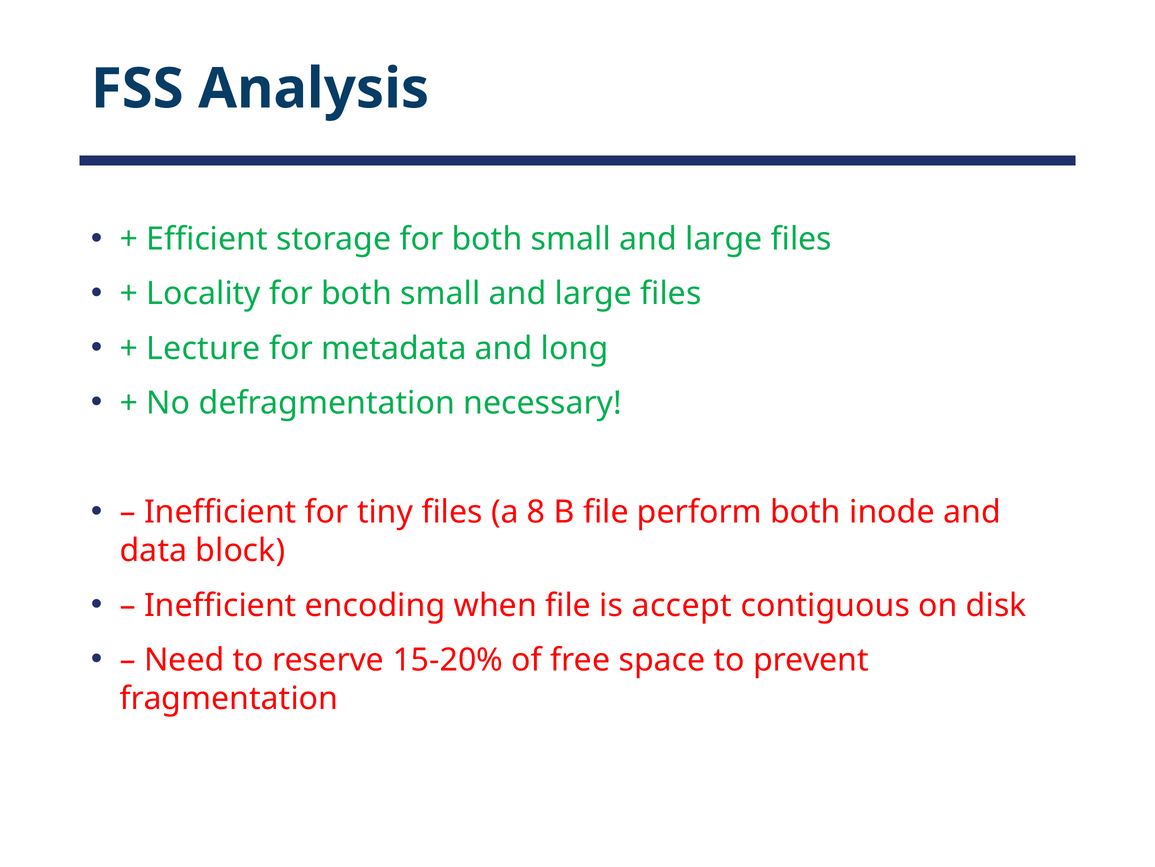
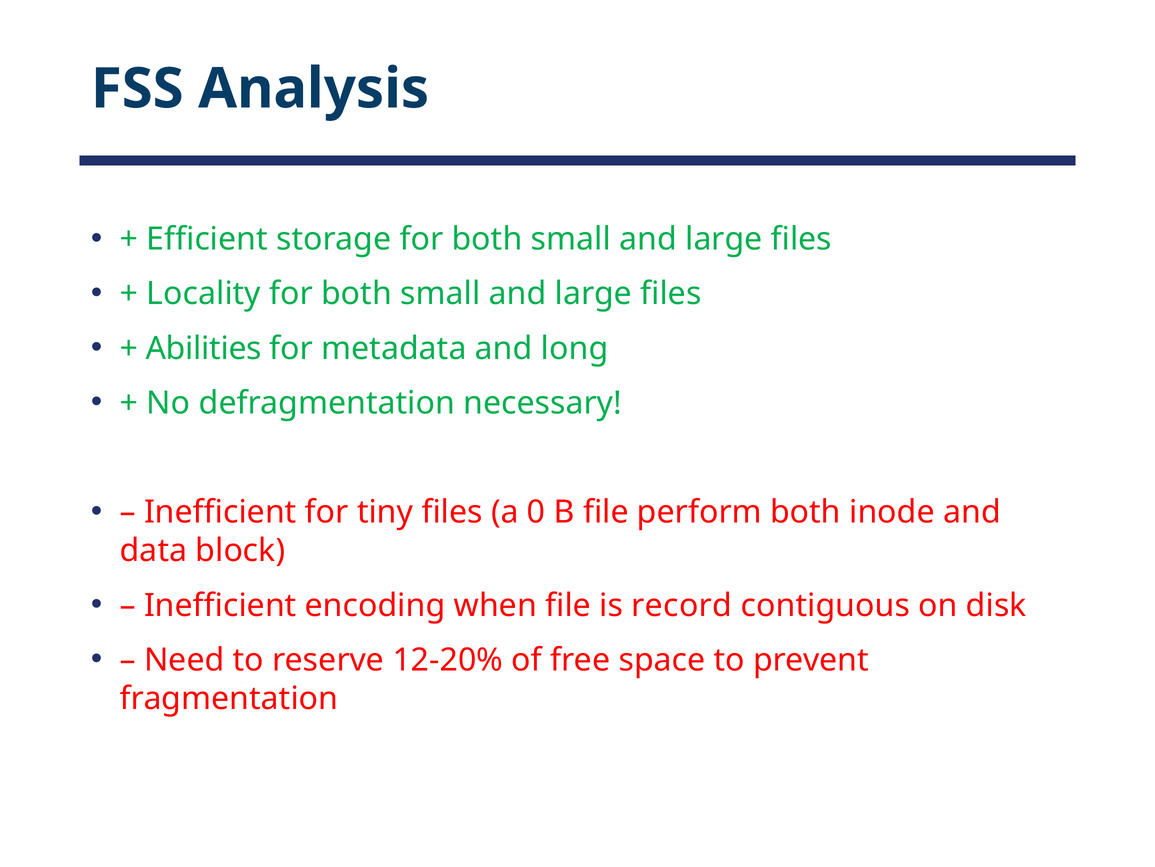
Lecture: Lecture -> Abilities (204, 348)
8: 8 -> 0 (536, 512)
accept: accept -> record (682, 605)
15-20%: 15-20% -> 12-20% (448, 660)
